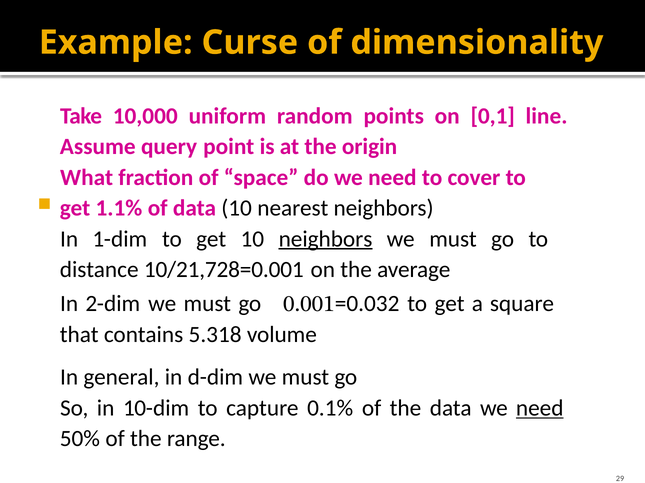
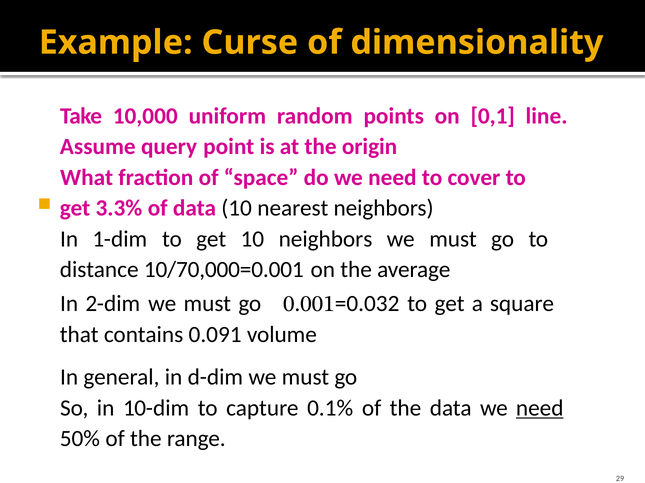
1.1%: 1.1% -> 3.3% (119, 209)
neighbors underline: present -> none (326, 239)
10/21,728=0.001: 10/21,728=0.001 -> 10/70,000=0.001 (224, 270)
5.318: 5.318 -> 0.091 (215, 335)
